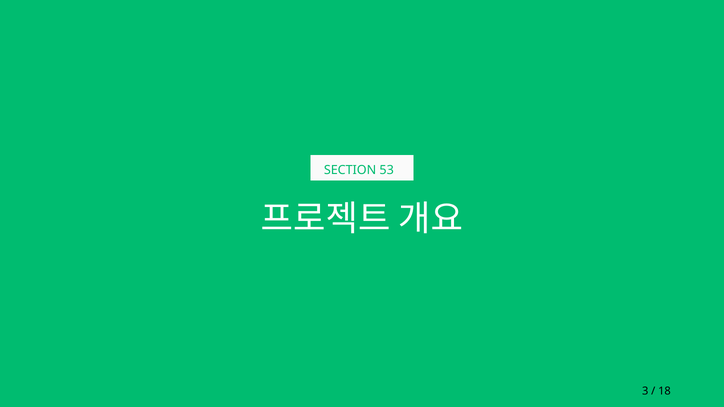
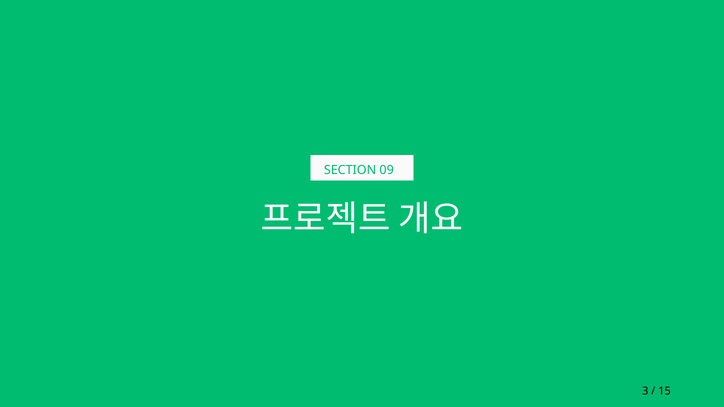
53: 53 -> 09 (387, 170)
18: 18 -> 15 (664, 391)
